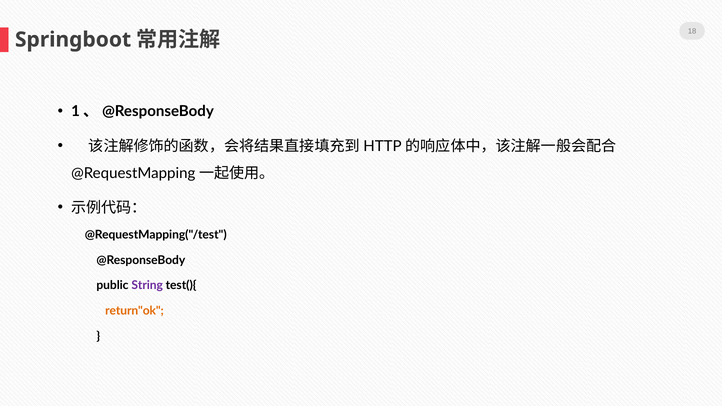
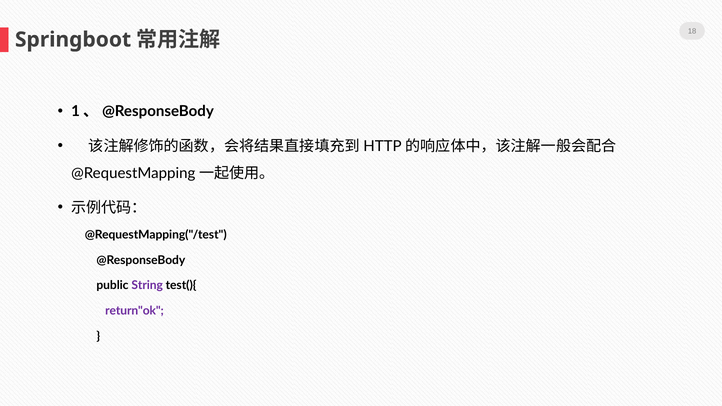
return"ok colour: orange -> purple (135, 311)
